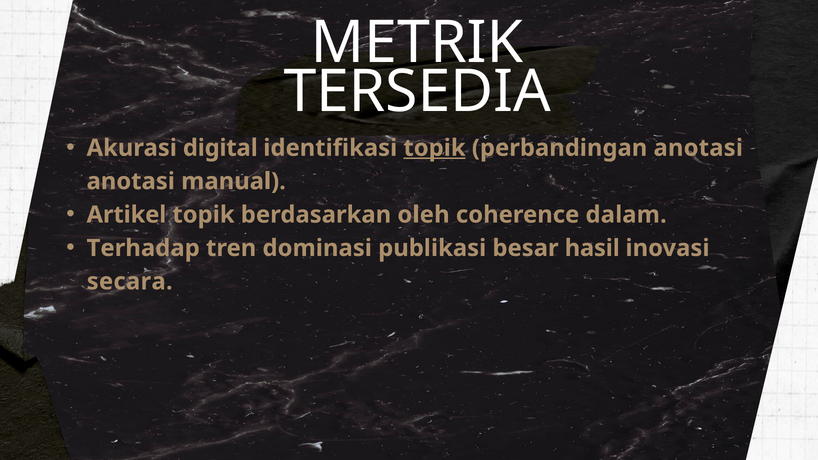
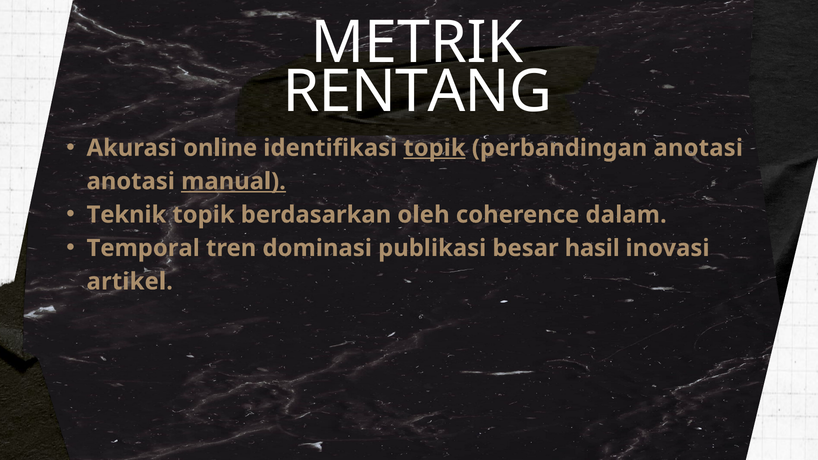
TERSEDIA: TERSEDIA -> RENTANG (417, 92)
digital: digital -> online (220, 148)
manual underline: none -> present (234, 181)
Artikel: Artikel -> Teknik (126, 215)
Terhadap: Terhadap -> Temporal (143, 248)
secara: secara -> artikel (130, 282)
